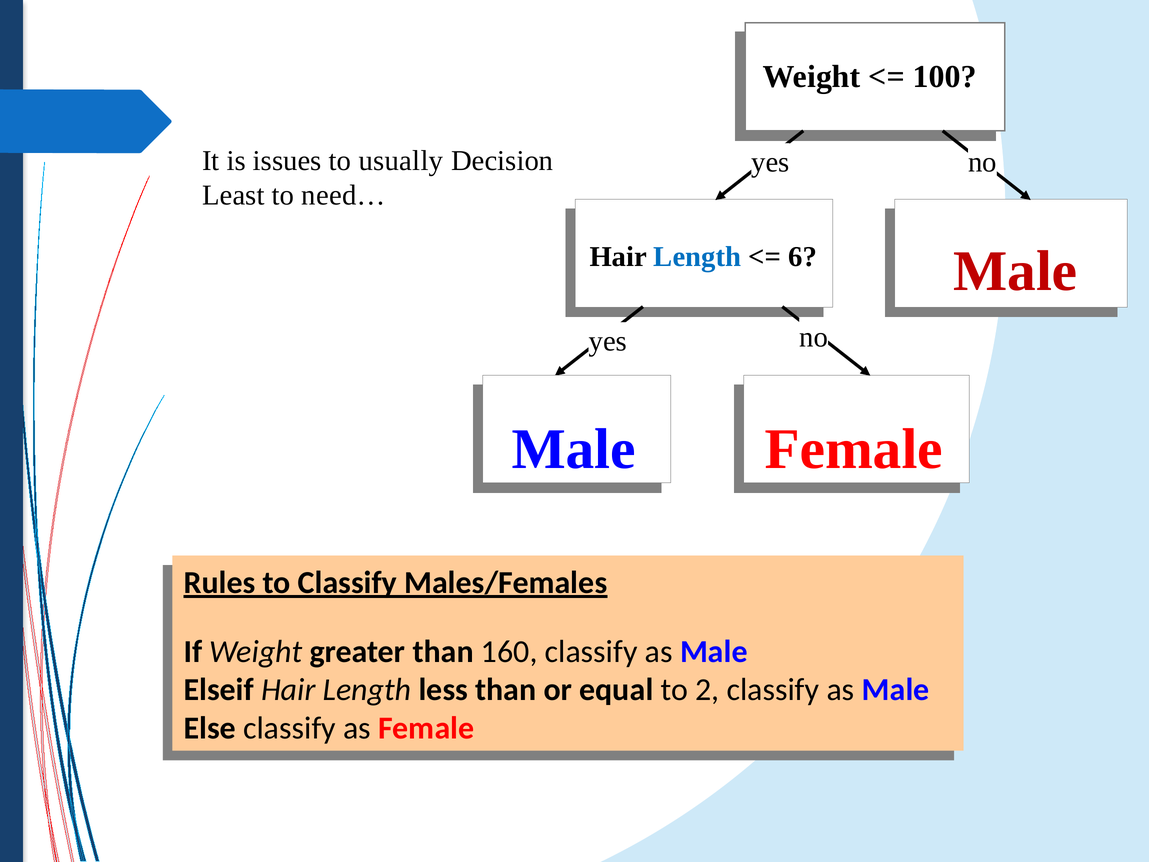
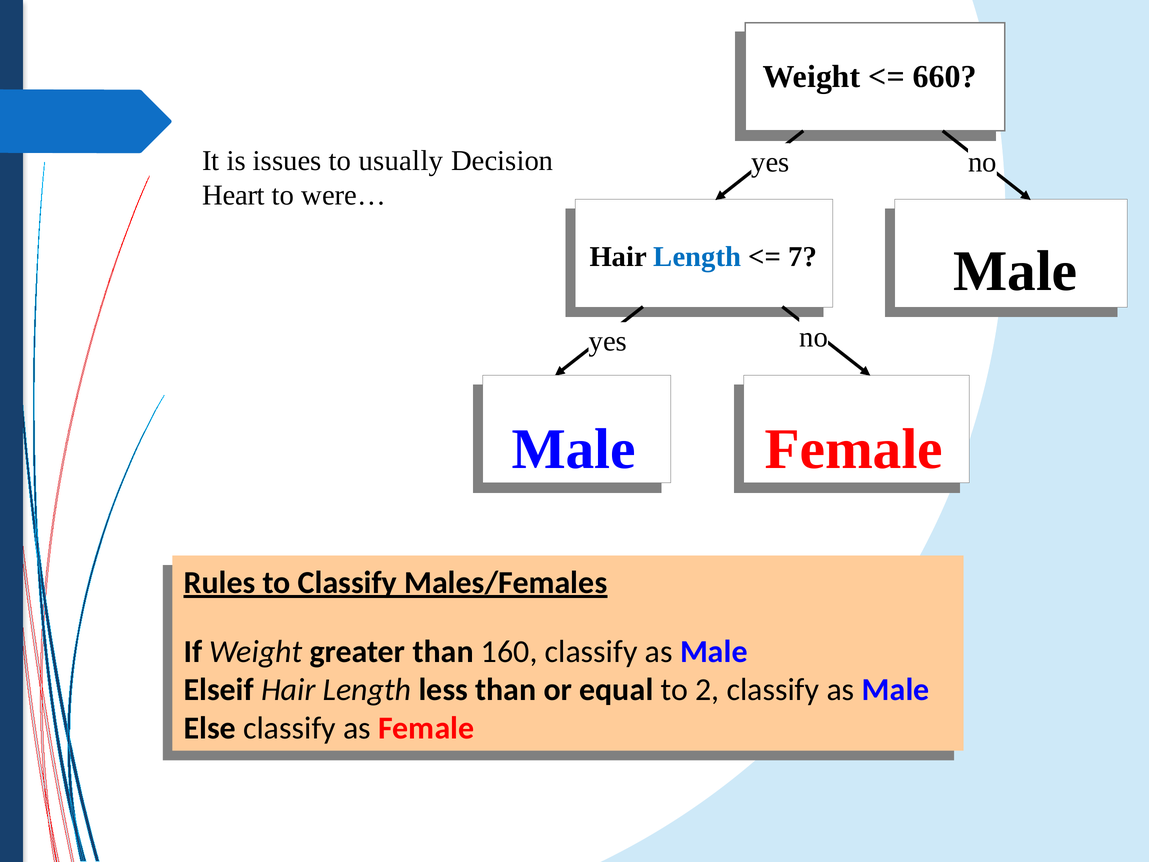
100: 100 -> 660 (945, 77)
Least: Least -> Heart (234, 195)
need…: need… -> were… (344, 195)
6: 6 -> 7 (803, 257)
Male colour: red -> black (1015, 271)
